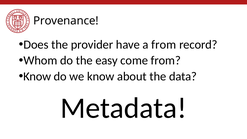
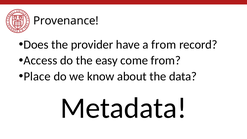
Whom: Whom -> Access (40, 60)
Know: Know -> Place (37, 76)
